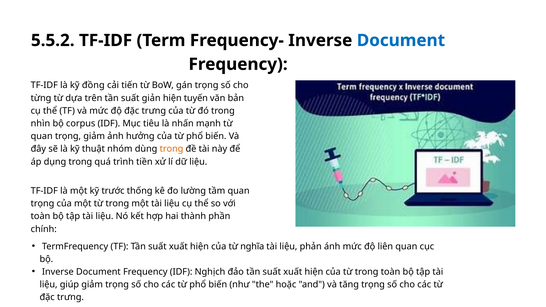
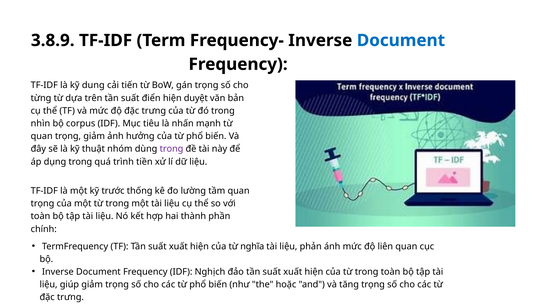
5.5.2: 5.5.2 -> 3.8.9 (53, 40)
đồng: đồng -> dung (93, 85)
giản: giản -> điển (151, 98)
tuyến: tuyến -> duyệt (196, 98)
trong colour: orange -> purple (171, 149)
